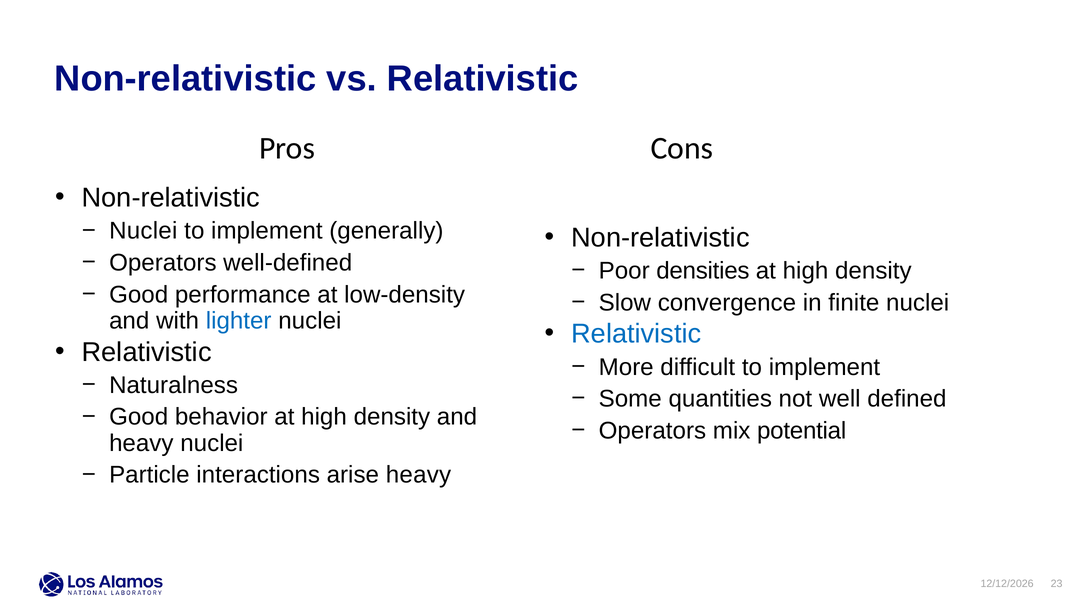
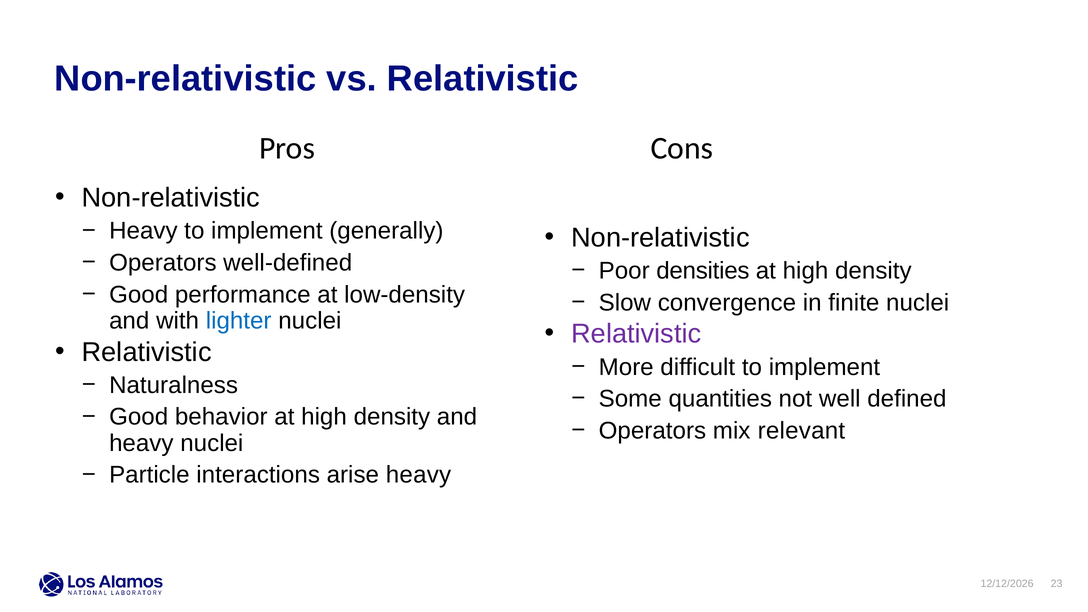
Nuclei: Nuclei -> Heavy (143, 231)
Relativistic colour: blue -> purple (636, 334)
potential: potential -> relevant (801, 431)
